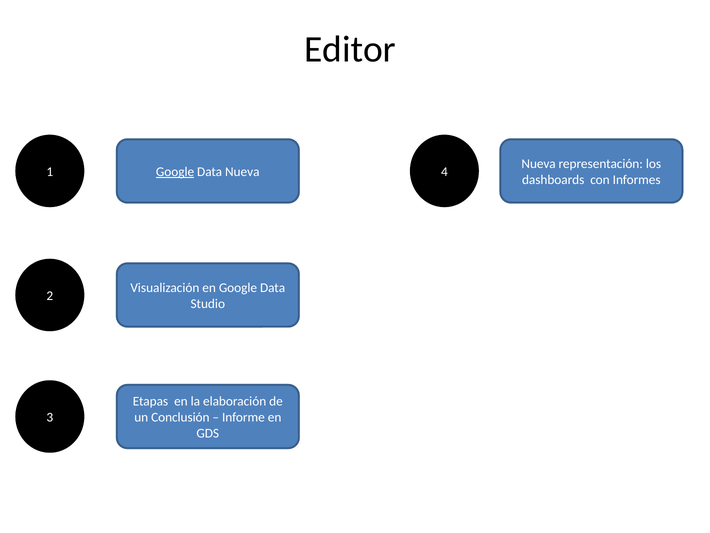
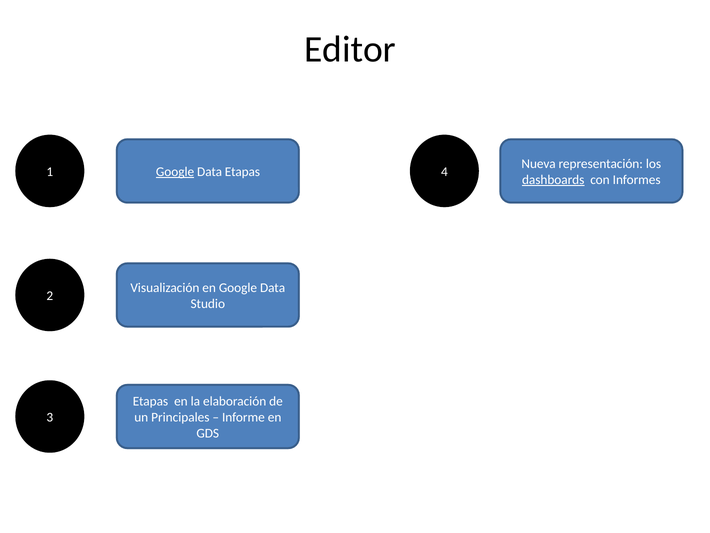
Data Nueva: Nueva -> Etapas (242, 172)
dashboards underline: none -> present (553, 180)
Conclusión: Conclusión -> Principales (180, 417)
